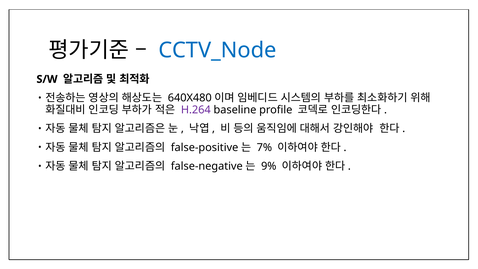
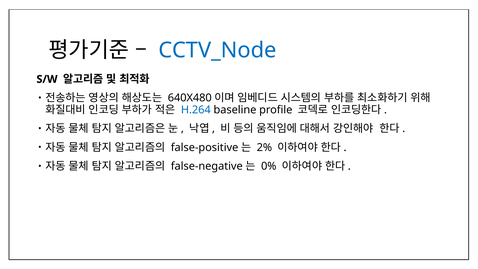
H.264 colour: purple -> blue (196, 110)
7%: 7% -> 2% (264, 147)
9%: 9% -> 0% (269, 166)
